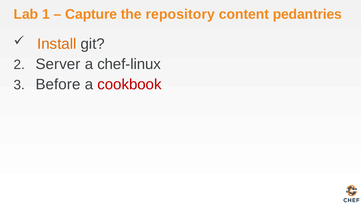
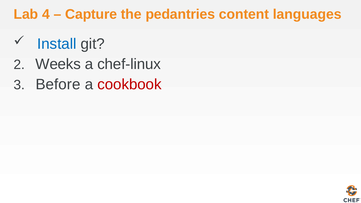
1: 1 -> 4 (46, 14)
repository: repository -> pedantries (180, 14)
pedantries: pedantries -> languages (307, 14)
Install colour: orange -> blue (57, 44)
Server: Server -> Weeks (58, 64)
